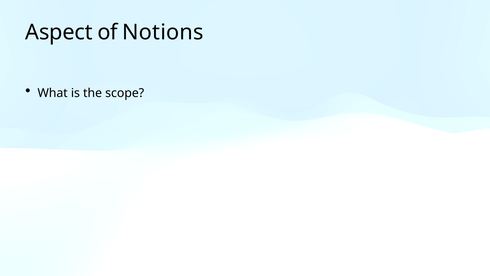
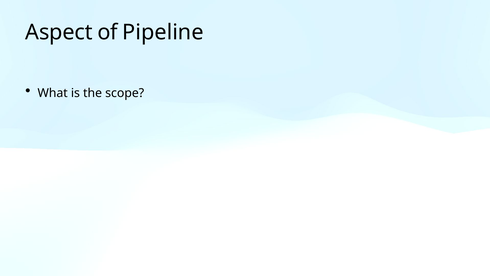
Notions: Notions -> Pipeline (163, 32)
